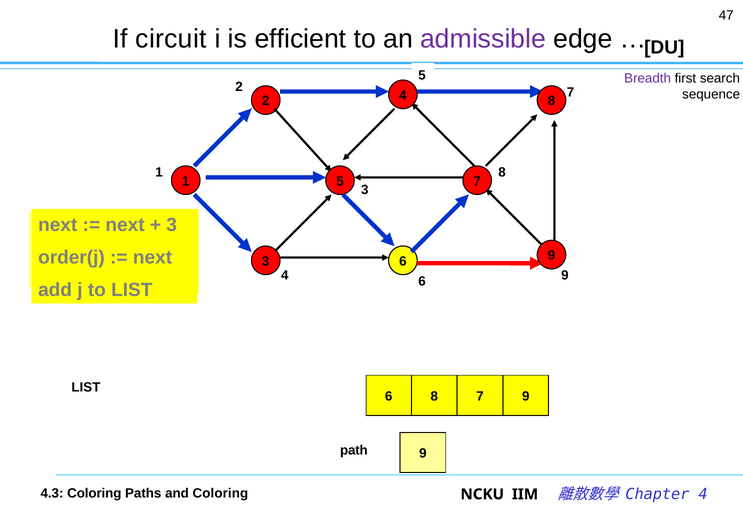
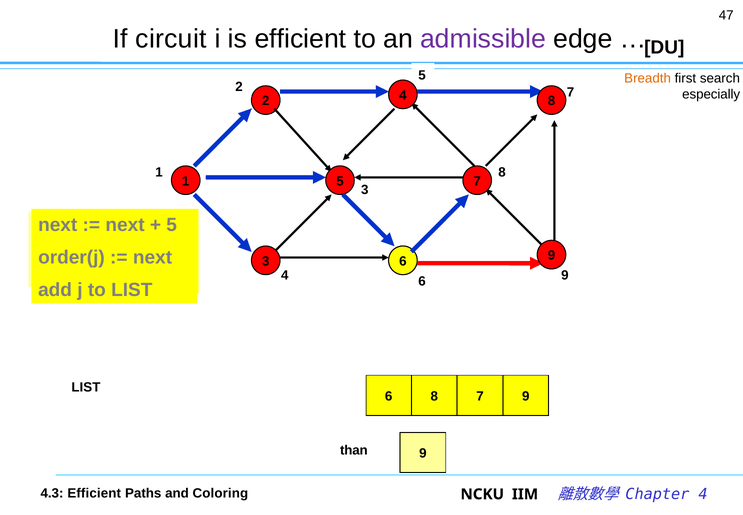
Breadth colour: purple -> orange (648, 78)
sequence: sequence -> especially (711, 94)
3: 3 -> 5 (172, 225)
path: path -> than (354, 450)
4.3 Coloring: Coloring -> Efficient (94, 493)
